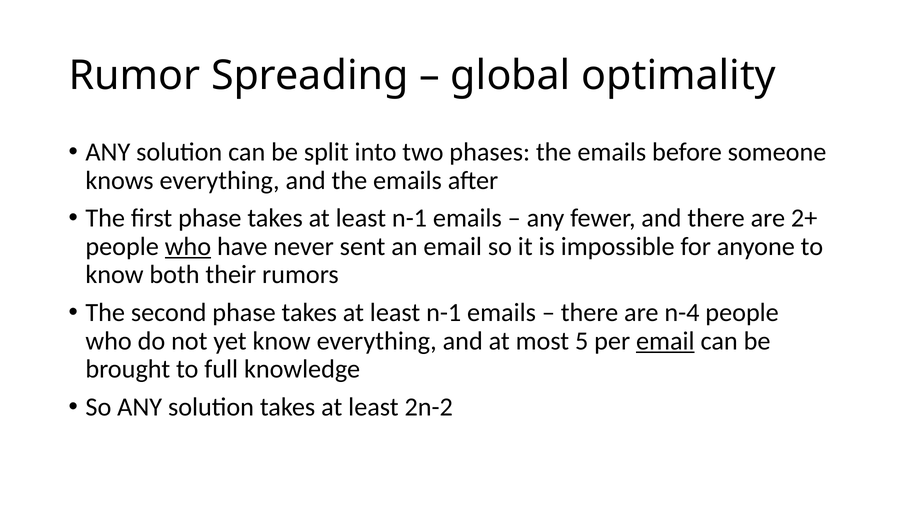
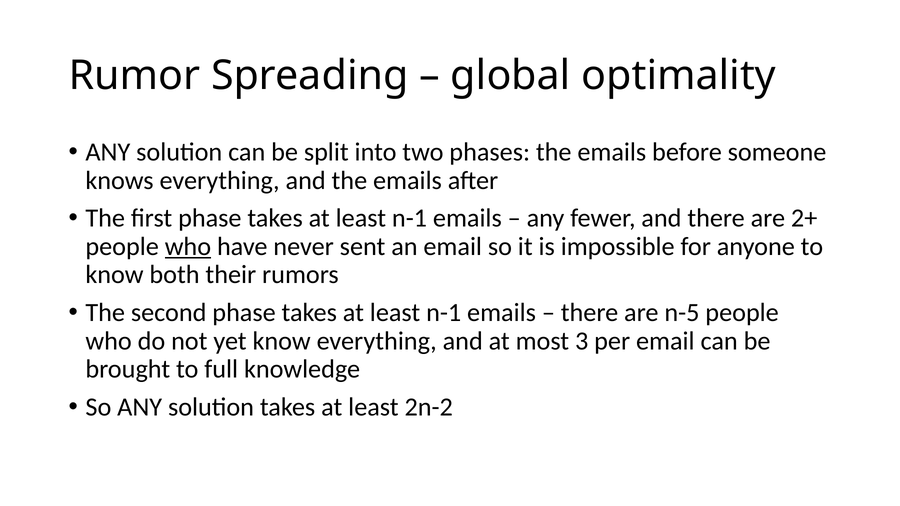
n-4: n-4 -> n-5 (682, 313)
5: 5 -> 3 (582, 341)
email underline: present -> none (665, 341)
